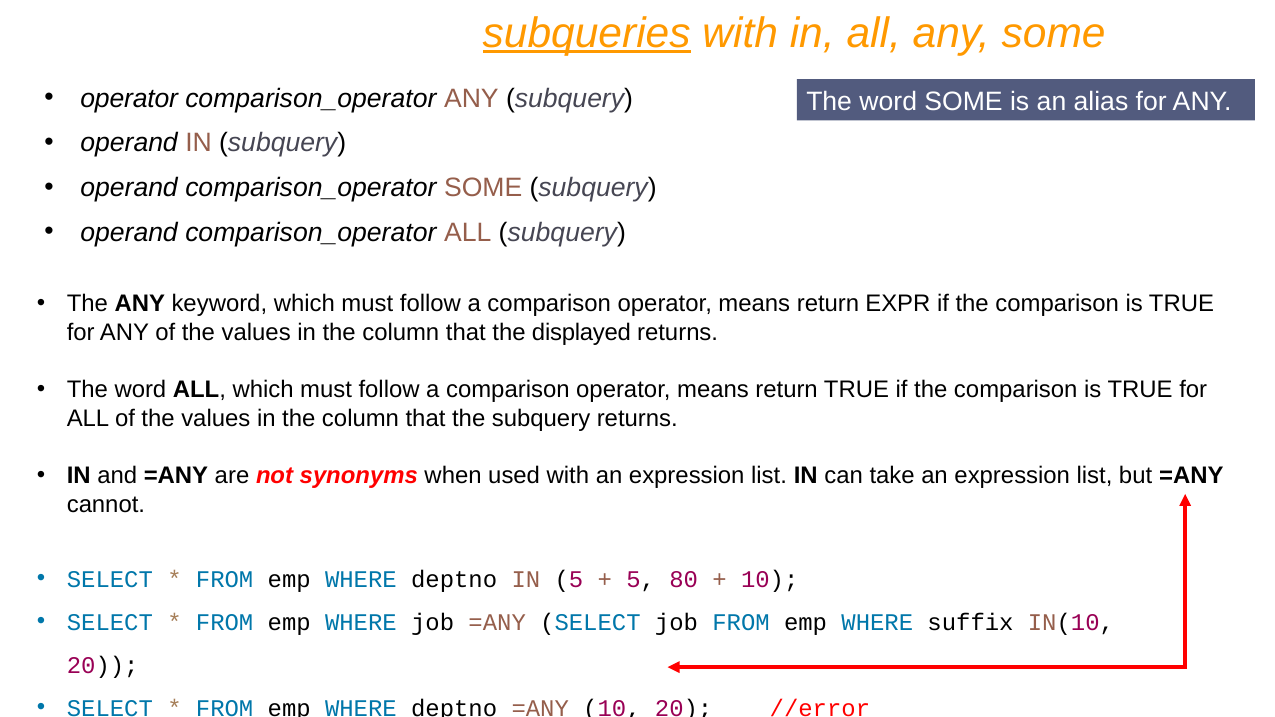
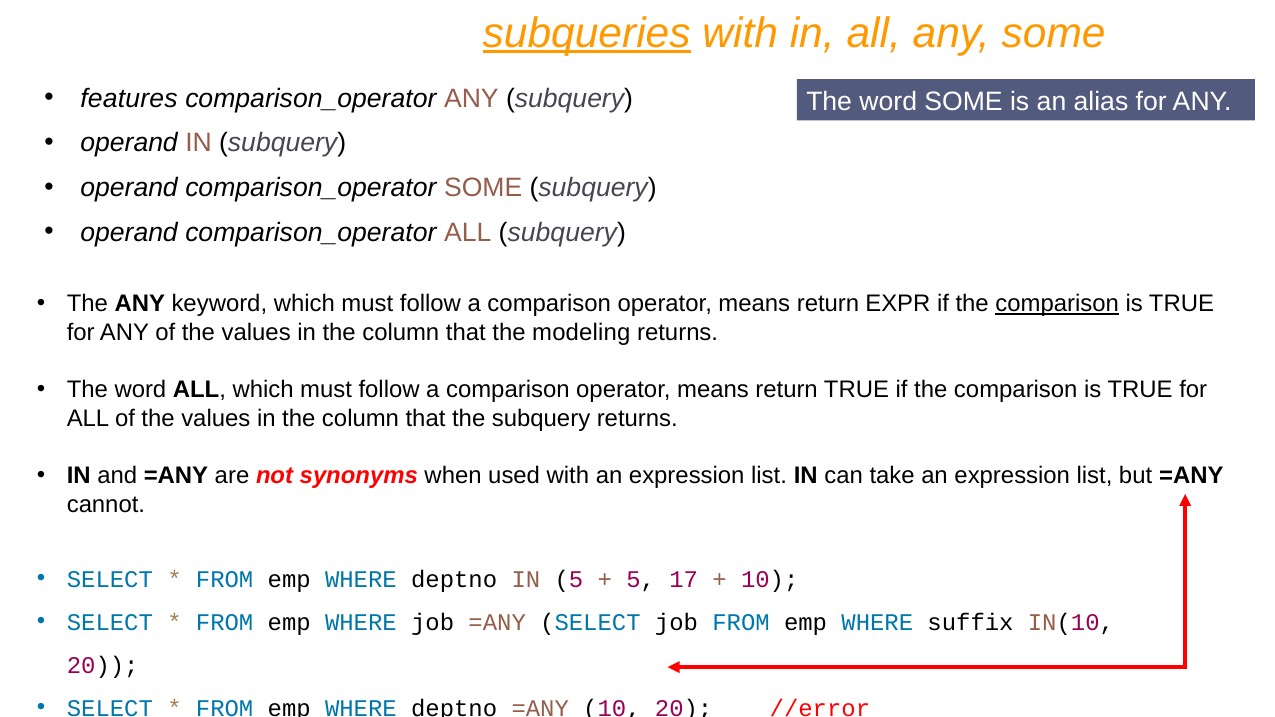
operator: operator -> features (129, 99)
comparison underline: none -> present (1057, 304)
displayed: displayed -> modeling (581, 333)
80: 80 -> 17 (684, 579)
